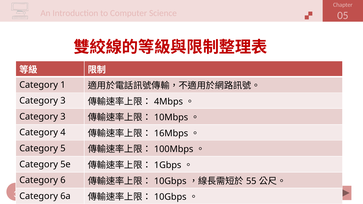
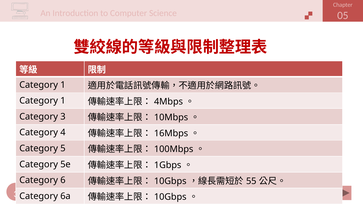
3: 3 -> 1 (63, 101)
